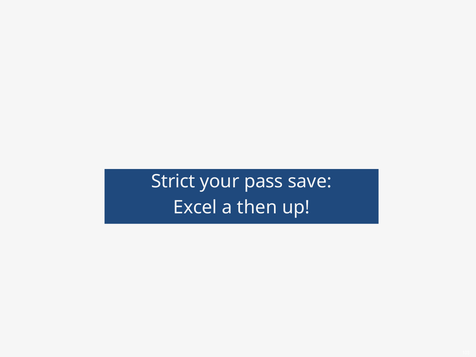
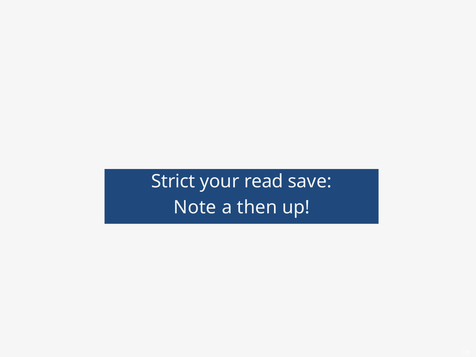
pass: pass -> read (264, 181)
Excel: Excel -> Note (195, 207)
